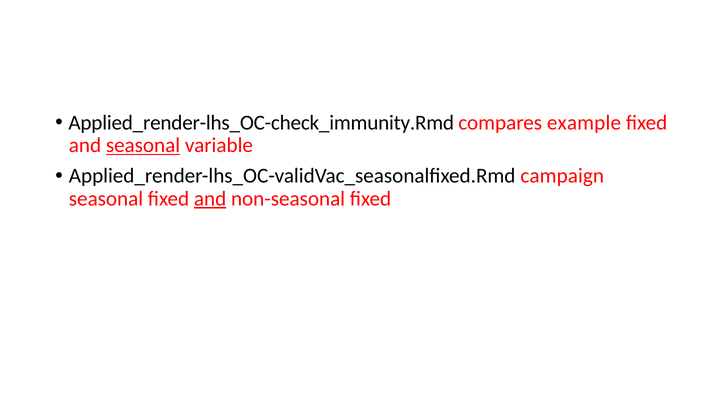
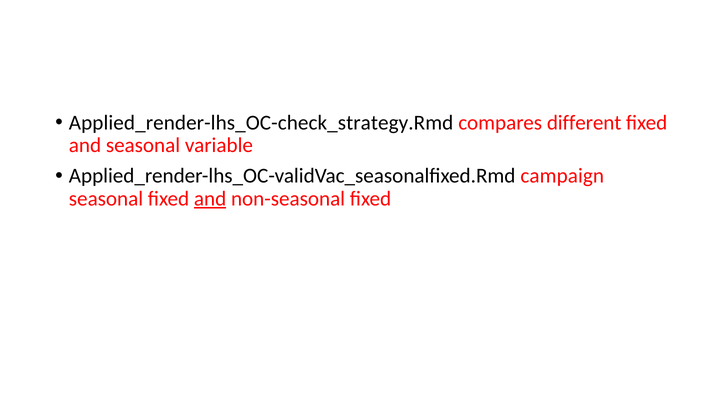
Applied_render-lhs_OC-check_immunity.Rmd: Applied_render-lhs_OC-check_immunity.Rmd -> Applied_render-lhs_OC-check_strategy.Rmd (261, 123)
example: example -> different (584, 123)
seasonal underline: present -> none (143, 145)
